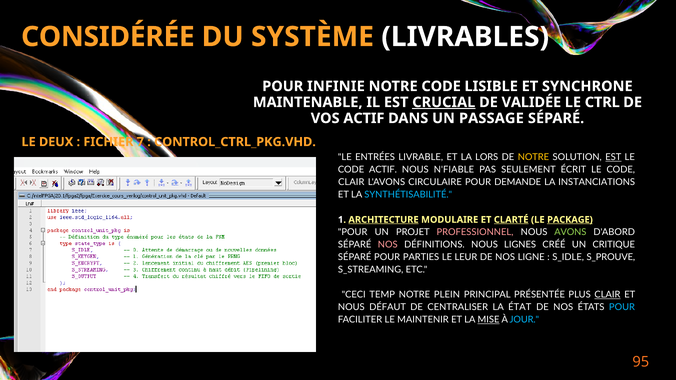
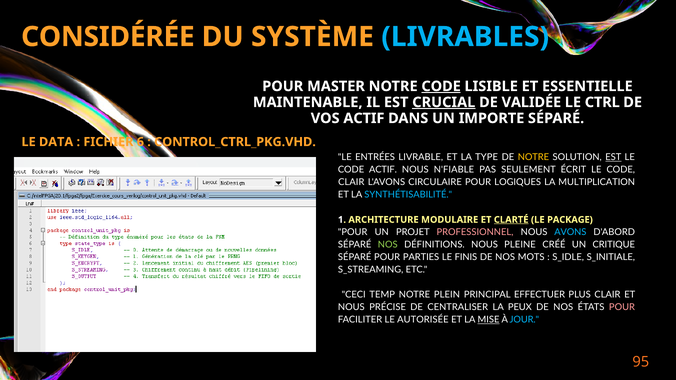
LIVRABLES colour: white -> light blue (465, 37)
INFINIE: INFINIE -> MASTER (336, 86)
CODE underline: none -> present (441, 86)
SYNCHRONE: SYNCHRONE -> ESSENTIELLE (587, 86)
PASSAGE: PASSAGE -> IMPORTE (491, 118)
DEUX: DEUX -> DATA (56, 142)
7: 7 -> 6 (140, 142)
LORS: LORS -> TYPE (487, 157)
DEMANDE: DEMANDE -> LOGIQUES (518, 182)
INSTANCIATIONS: INSTANCIATIONS -> MULTIPLICATION (597, 182)
ARCHITECTURE underline: present -> none (384, 220)
PACKAGE underline: present -> none (570, 220)
AVONS colour: light green -> light blue (570, 232)
NOS colour: pink -> light green (388, 245)
LIGNES: LIGNES -> PLEINE (520, 245)
LEUR: LEUR -> FINIS (466, 257)
LIGNE: LIGNE -> MOTS (531, 257)
S_PROUVE: S_PROUVE -> S_INITIALE (611, 257)
PRÉSENTÉE: PRÉSENTÉE -> EFFECTUER (540, 295)
CLAIR underline: present -> none (607, 295)
DÉFAUT: DÉFAUT -> PRÉCISE (388, 307)
ÉTAT: ÉTAT -> PEUX (520, 307)
POUR colour: light blue -> pink (622, 307)
MAINTENIR: MAINTENIR -> AUTORISÉE (423, 320)
